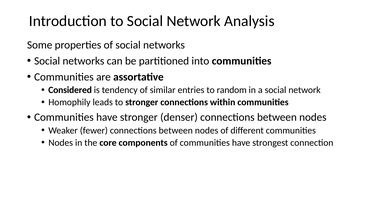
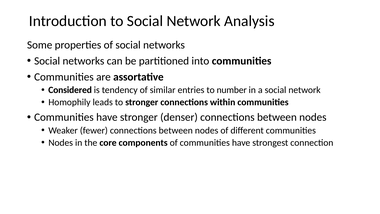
random: random -> number (232, 90)
